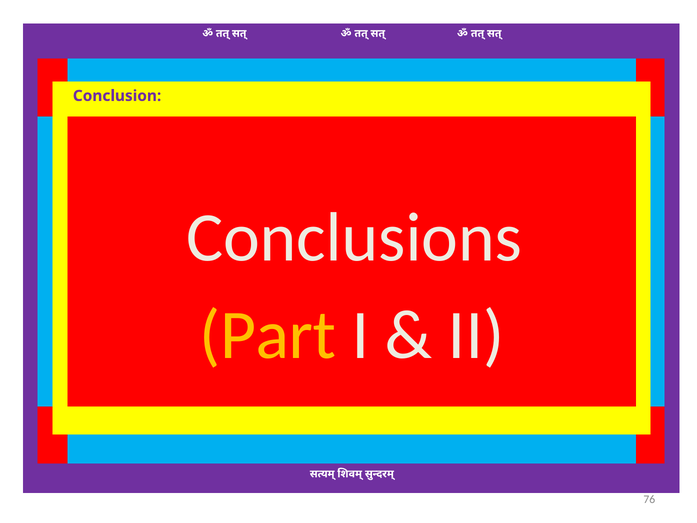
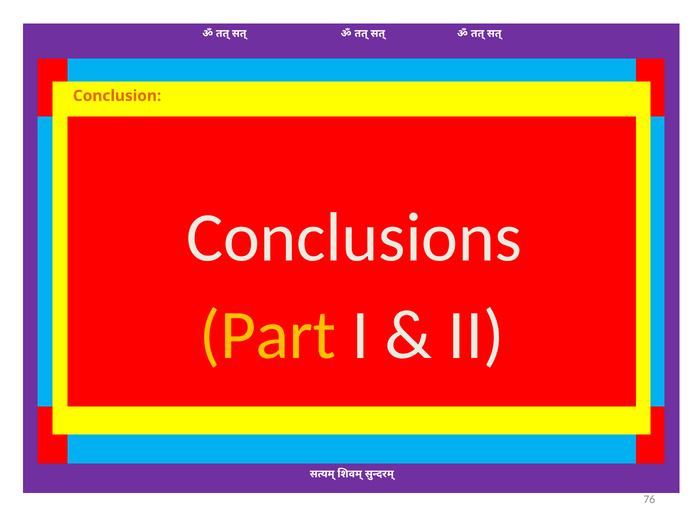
Conclusion colour: purple -> orange (117, 96)
